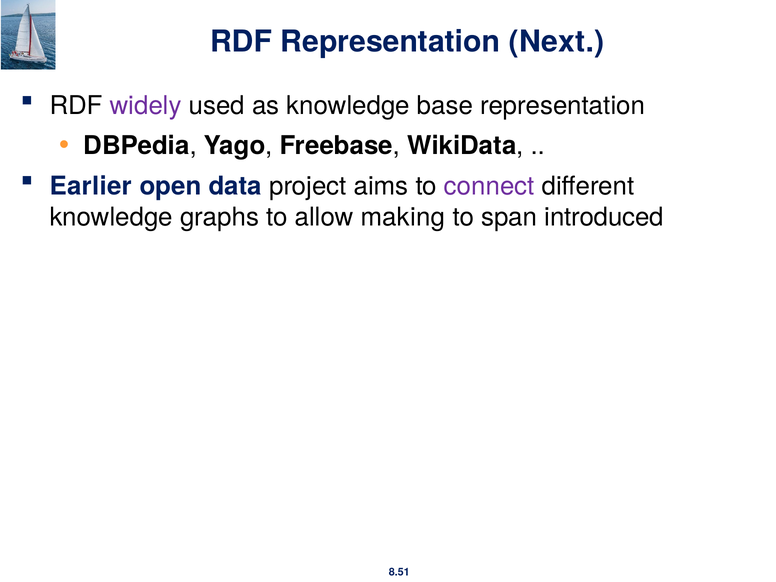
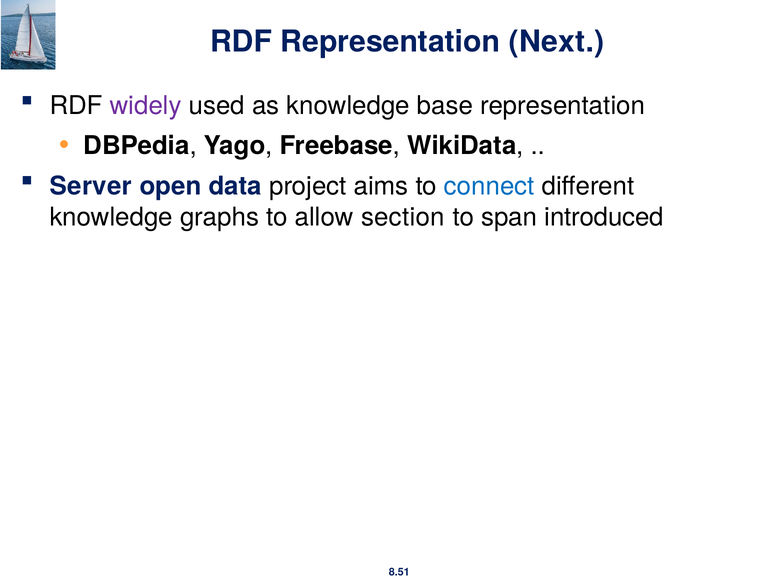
Earlier: Earlier -> Server (91, 186)
connect colour: purple -> blue (489, 186)
making: making -> section (403, 217)
